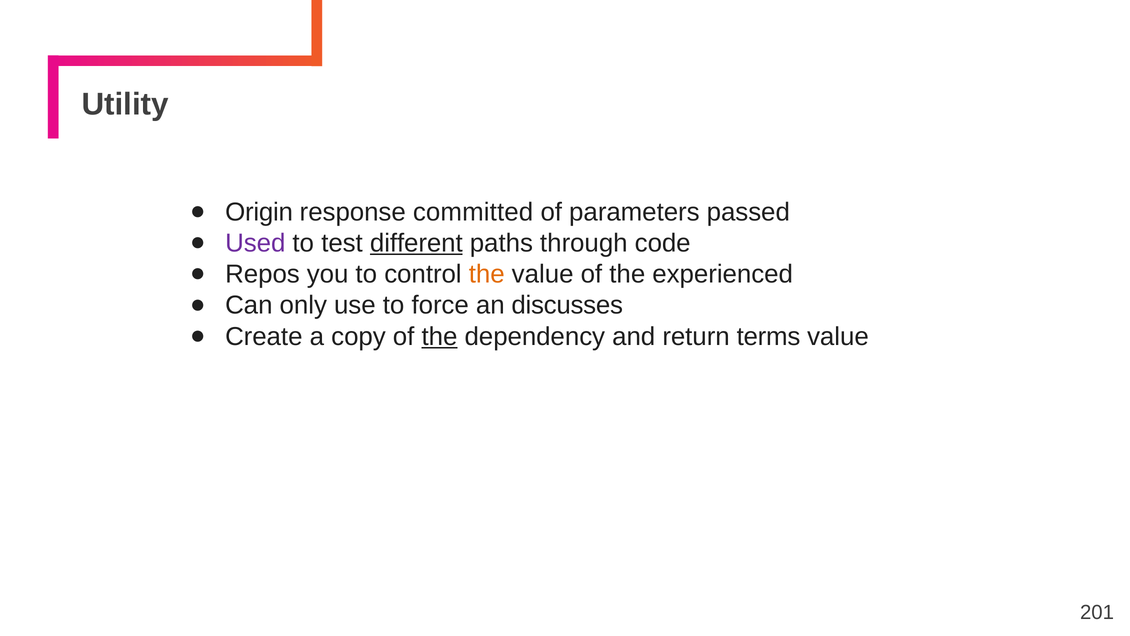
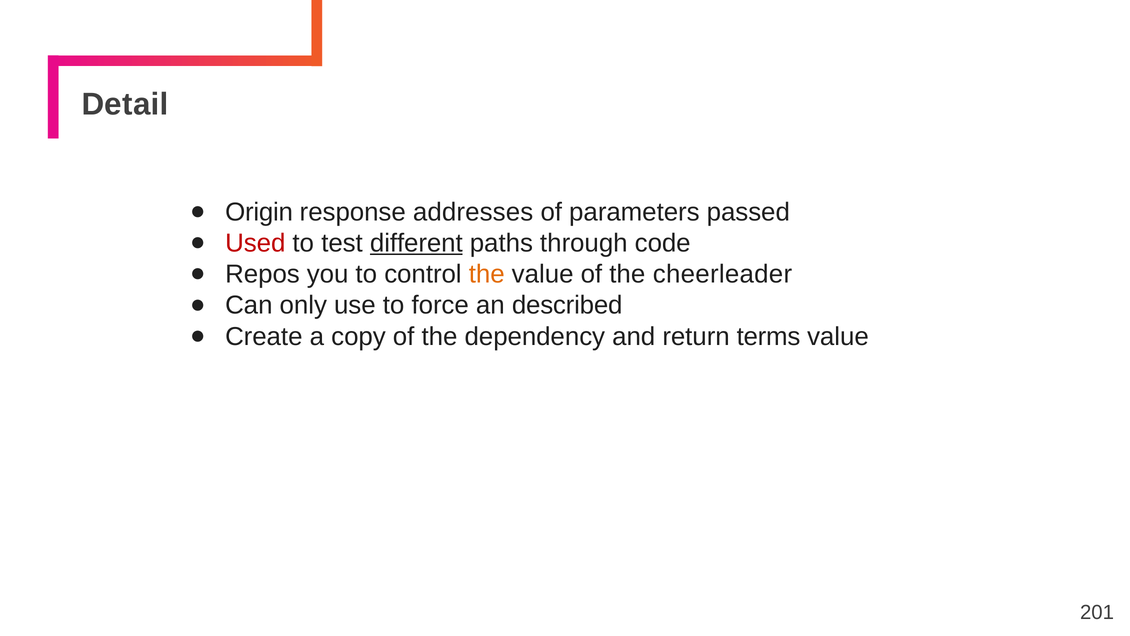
Utility: Utility -> Detail (125, 104)
committed: committed -> addresses (473, 212)
Used colour: purple -> red (255, 243)
experienced: experienced -> cheerleader (722, 274)
discusses: discusses -> described (567, 305)
the underline: present -> none (439, 336)
